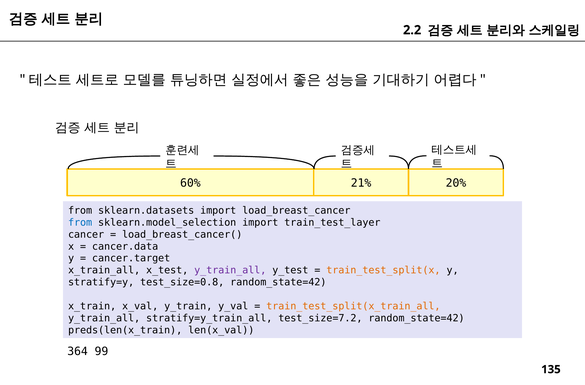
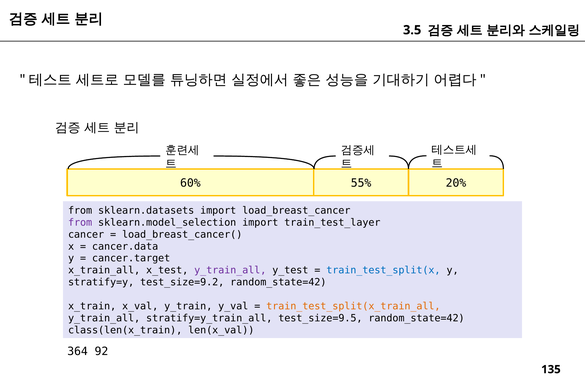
2.2: 2.2 -> 3.5 (412, 30)
21%: 21% -> 55% (361, 183)
from colour: blue -> purple (80, 222)
train_test_split(x colour: orange -> blue (383, 270)
test_size=0.8: test_size=0.8 -> test_size=9.2 (182, 282)
test_size=7.2: test_size=7.2 -> test_size=9.5 (320, 318)
preds(len(x_train: preds(len(x_train -> class(len(x_train (125, 330)
99: 99 -> 92 (101, 351)
